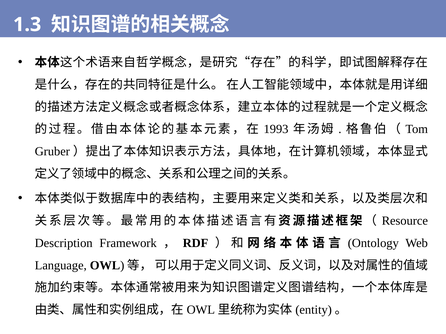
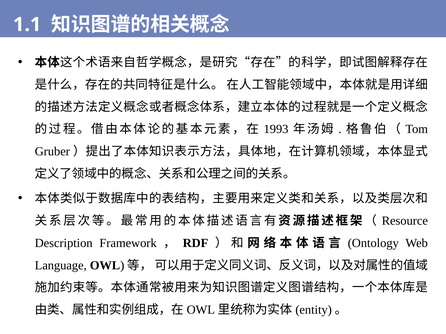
1.3: 1.3 -> 1.1 (27, 25)
